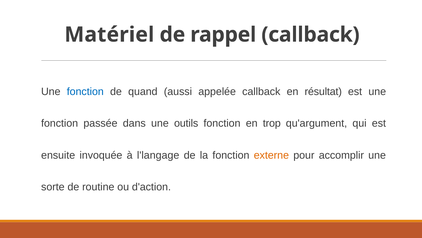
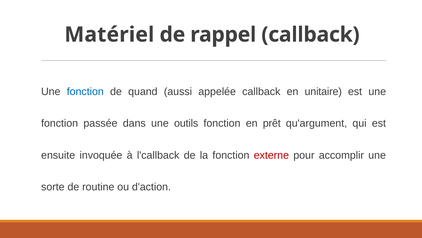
résultat: résultat -> unitaire (323, 92)
trop: trop -> prêt (272, 123)
l'langage: l'langage -> l'callback (158, 155)
externe colour: orange -> red (271, 155)
